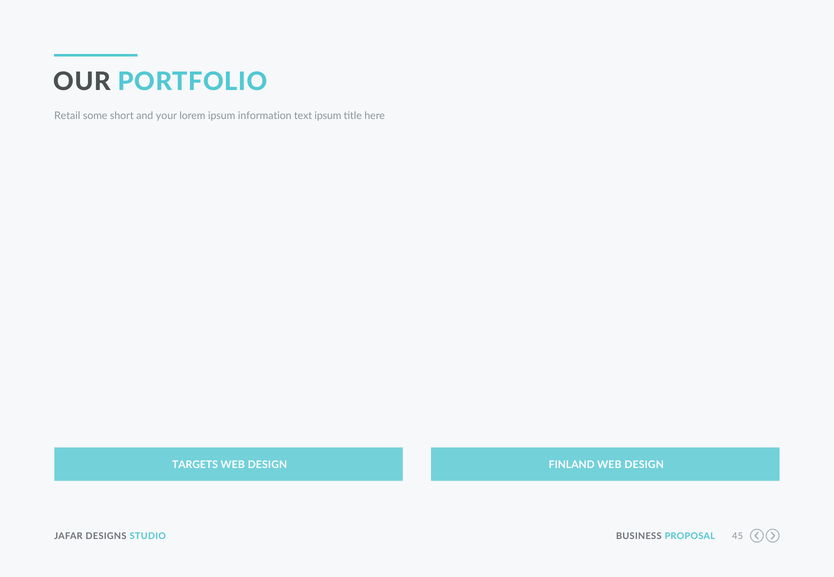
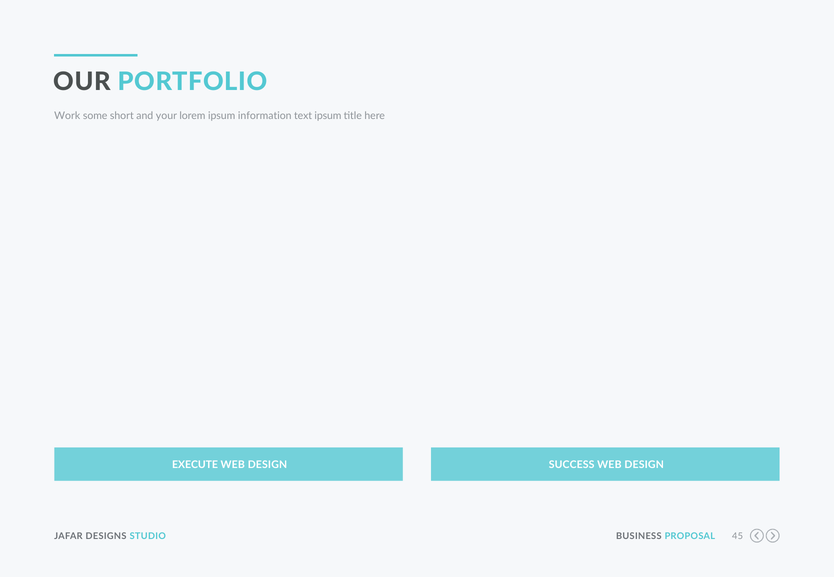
Retail: Retail -> Work (67, 116)
TARGETS: TARGETS -> EXECUTE (195, 465)
FINLAND: FINLAND -> SUCCESS (572, 465)
